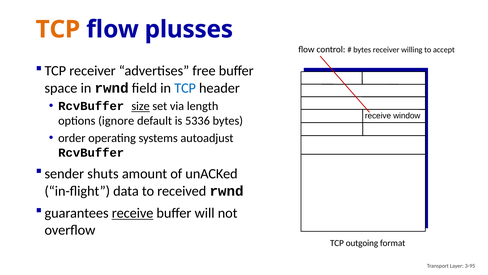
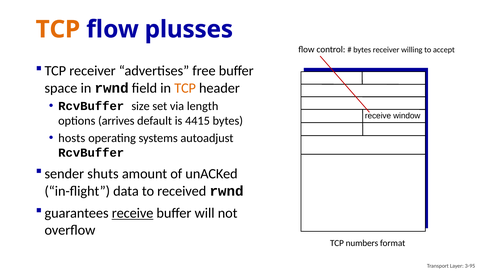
TCP colour: blue -> orange (185, 88)
size underline: present -> none (141, 106)
ignore: ignore -> arrives (116, 121)
5336: 5336 -> 4415 (197, 121)
order: order -> hosts (72, 138)
outgoing: outgoing -> numbers (362, 243)
